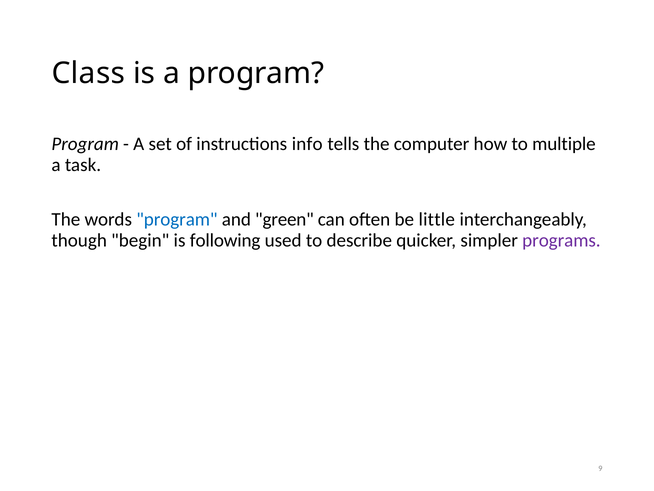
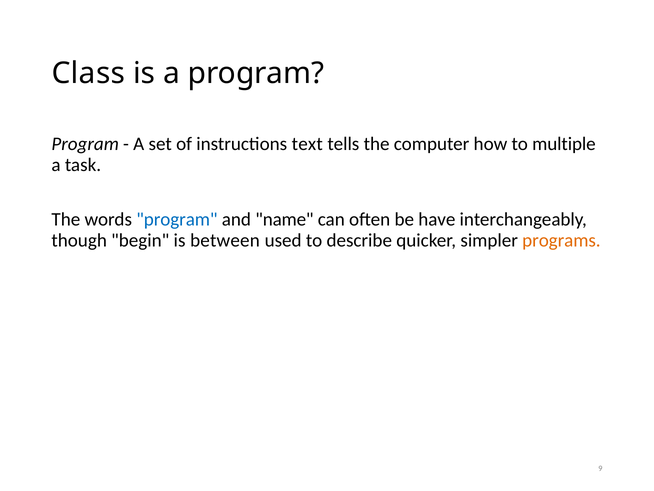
info: info -> text (307, 144)
green: green -> name (284, 219)
little: little -> have (437, 219)
following: following -> between (225, 240)
programs colour: purple -> orange (561, 240)
